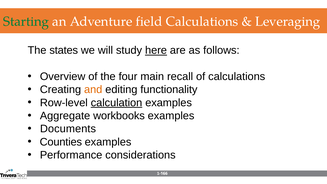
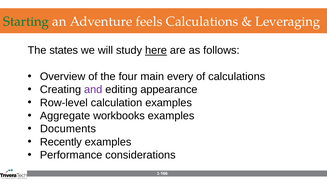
field: field -> feels (149, 22)
recall: recall -> every (180, 77)
and colour: orange -> purple (93, 90)
functionality: functionality -> appearance (169, 90)
calculation underline: present -> none (116, 103)
Counties: Counties -> Recently (61, 142)
